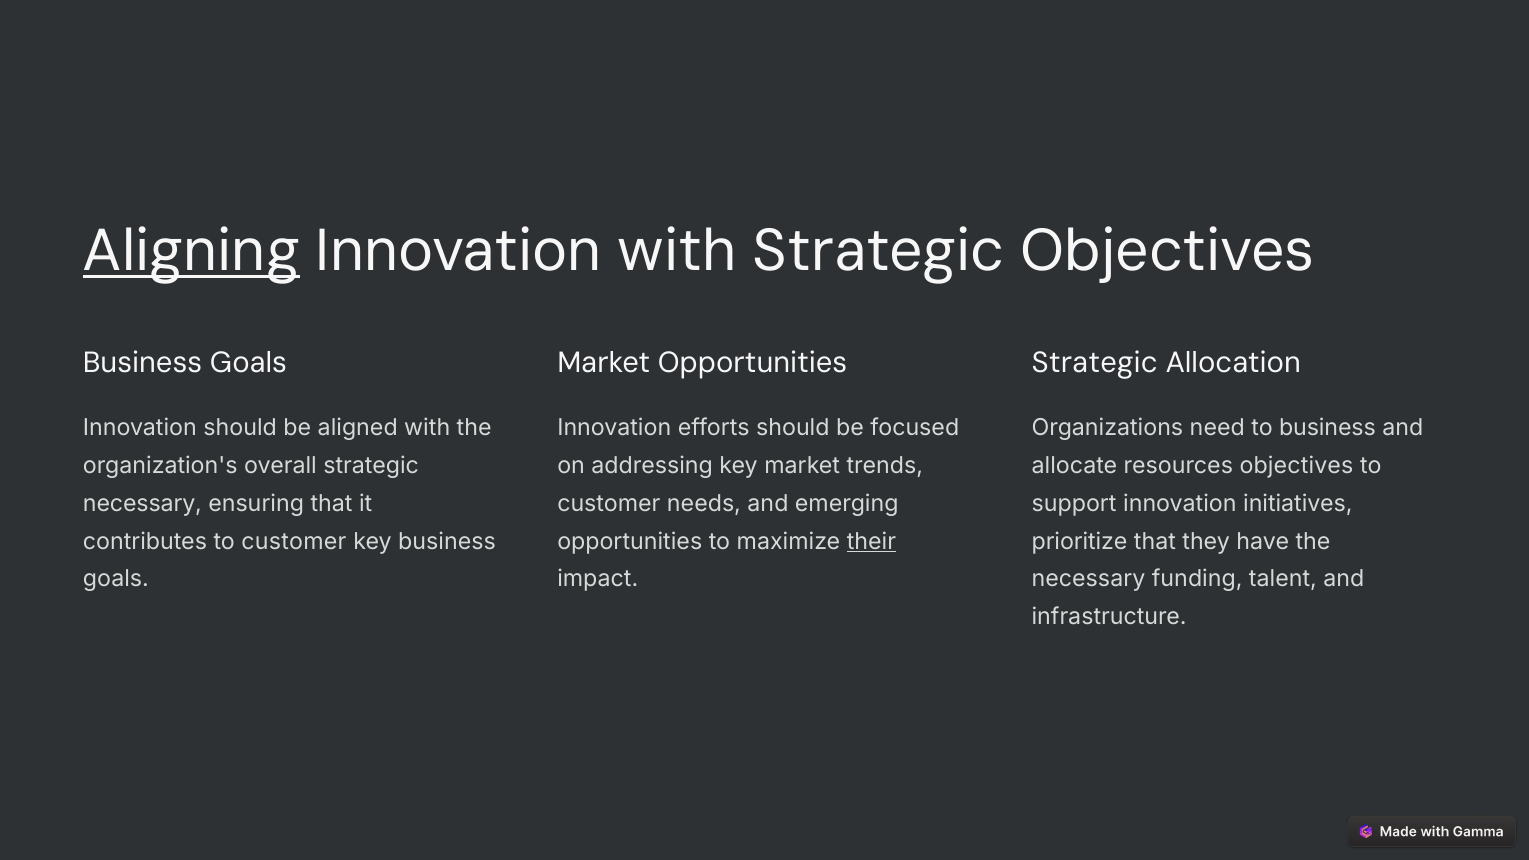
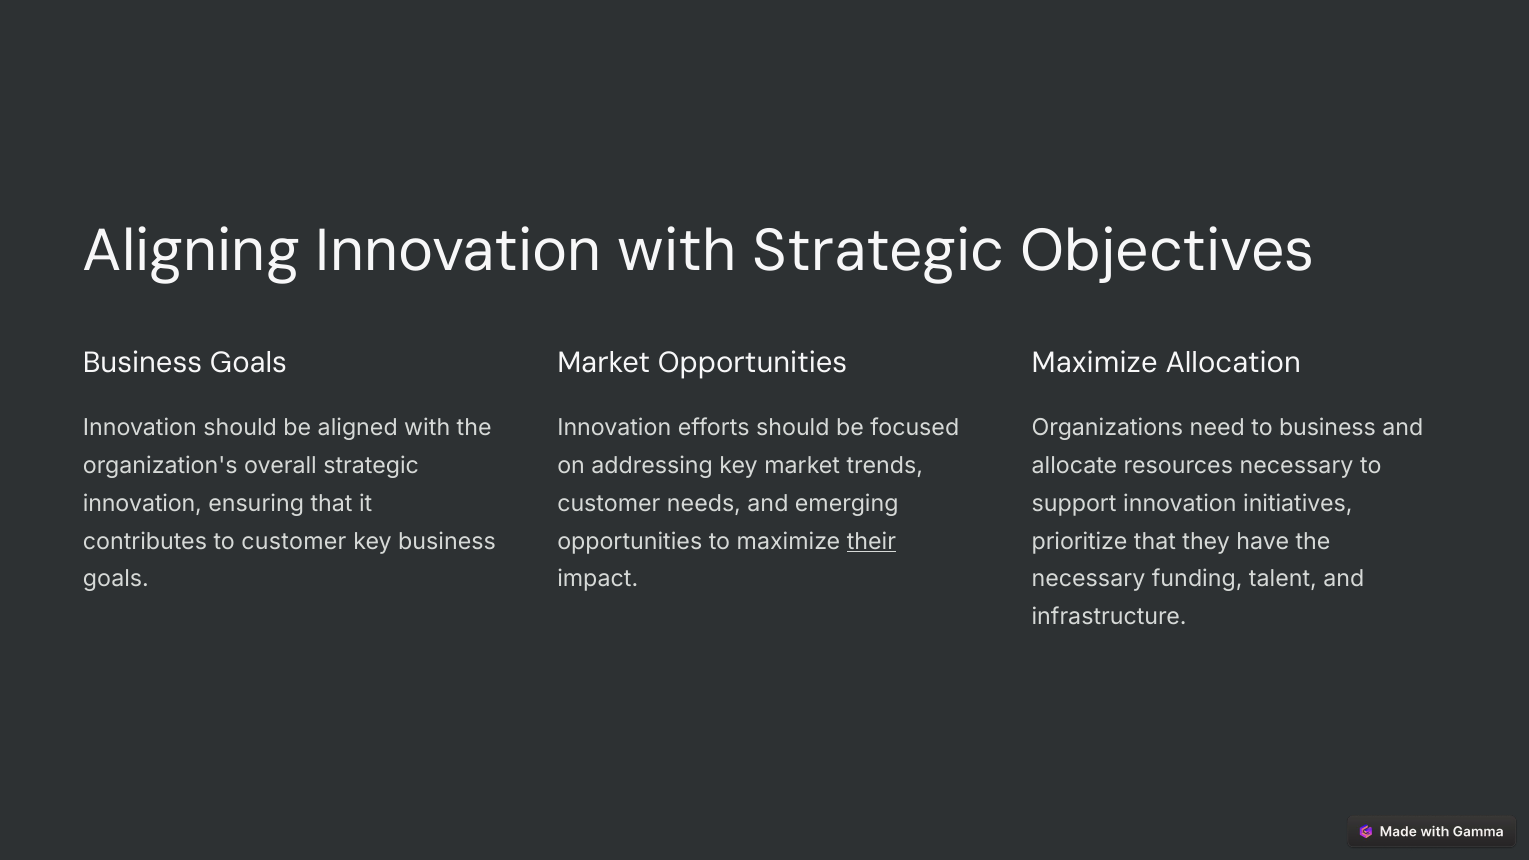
Aligning underline: present -> none (192, 251)
Strategic: Strategic -> Maximize (1095, 363)
resources objectives: objectives -> necessary (1296, 466)
necessary: necessary -> innovation (142, 504)
